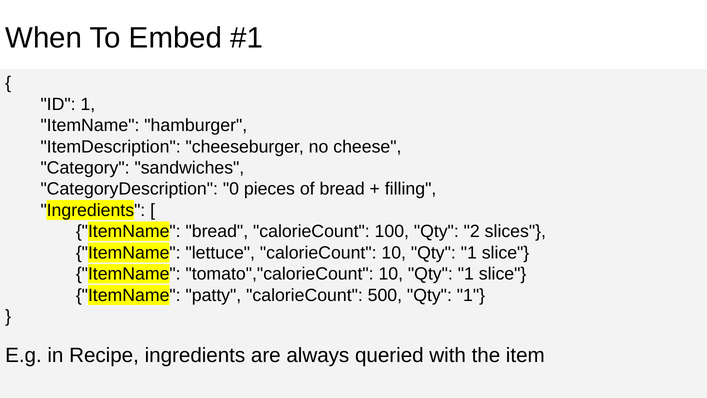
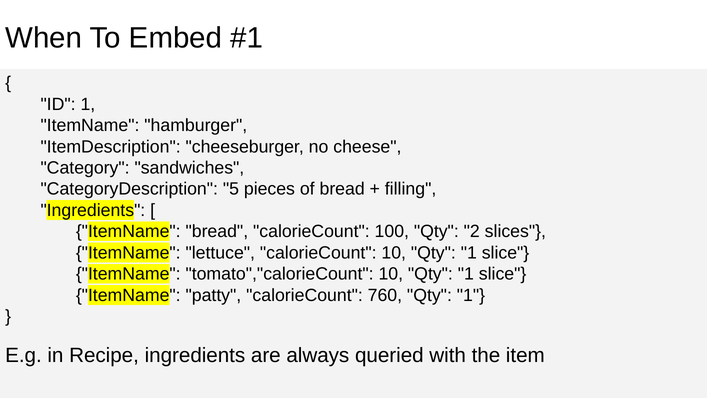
0: 0 -> 5 (231, 189)
500: 500 -> 760 (385, 295)
